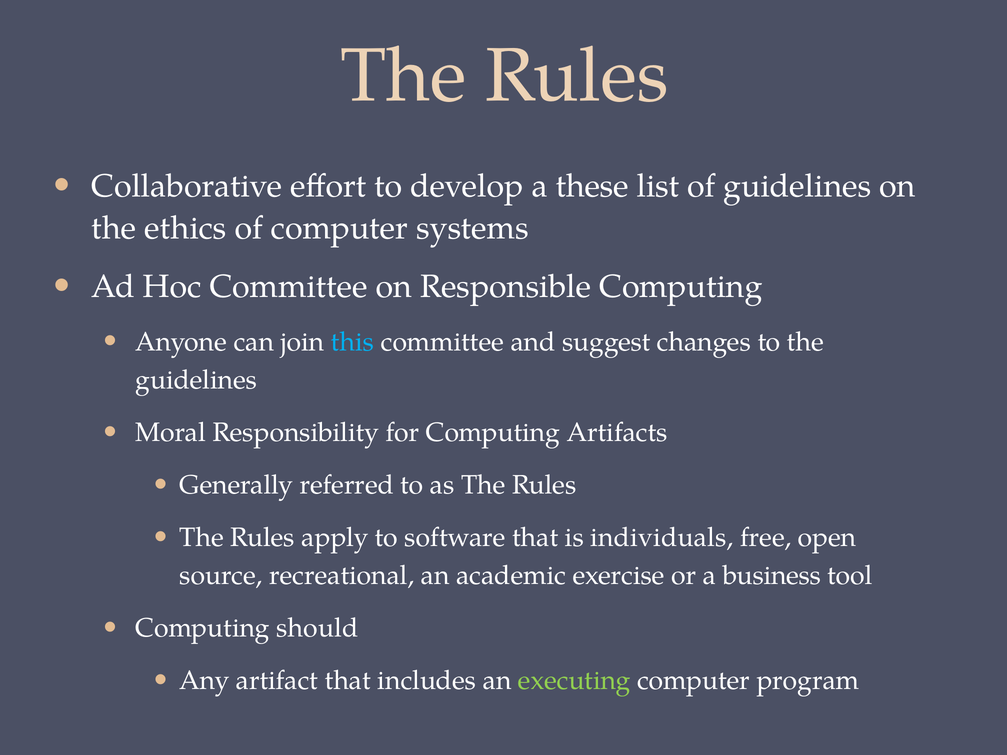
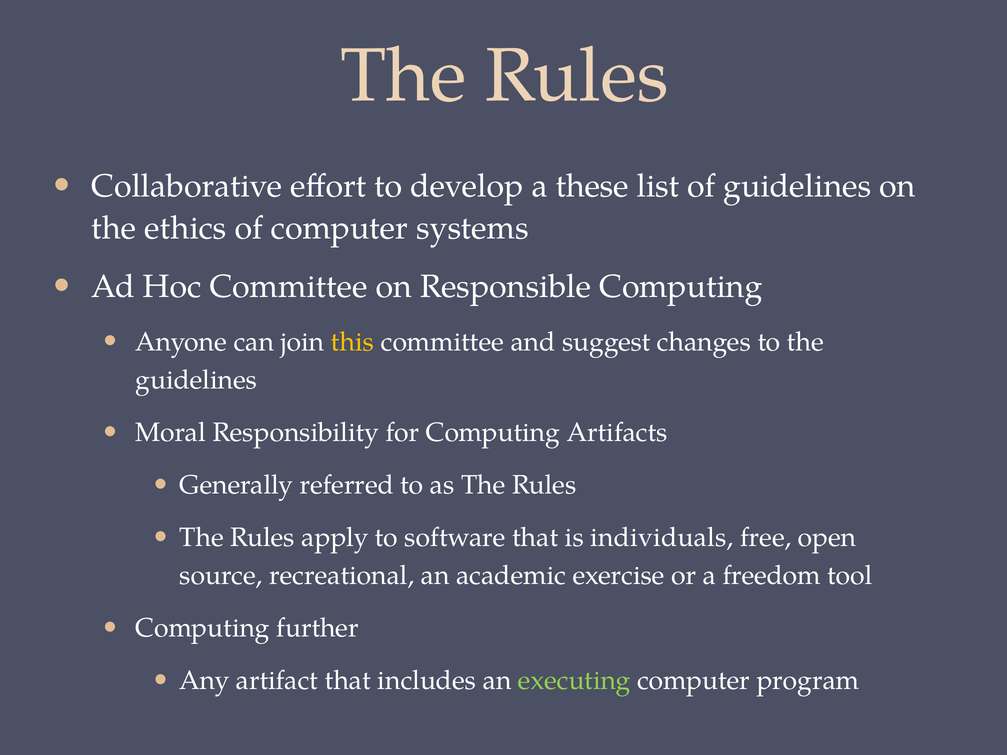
this colour: light blue -> yellow (352, 342)
business: business -> freedom (772, 576)
should: should -> further (318, 628)
